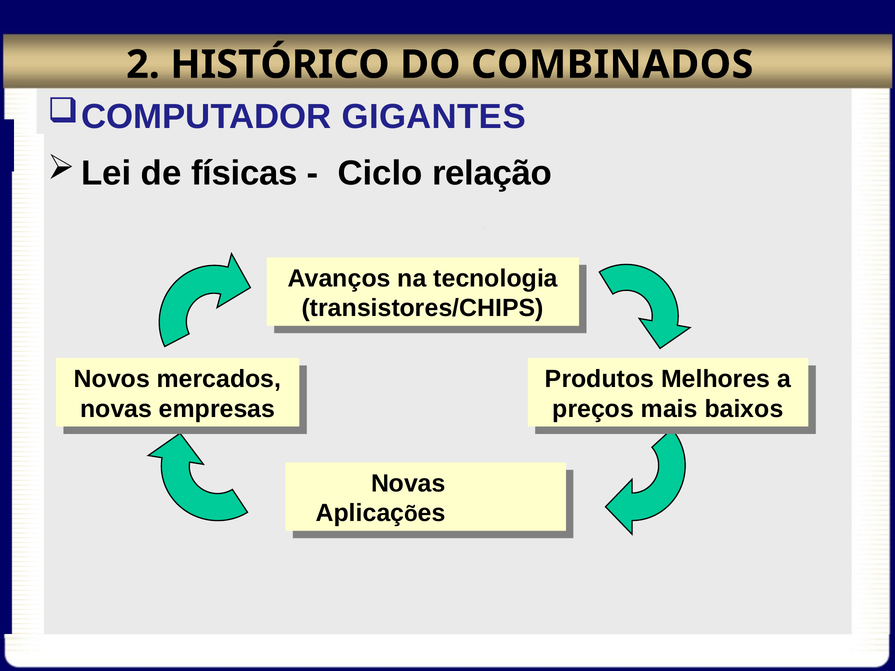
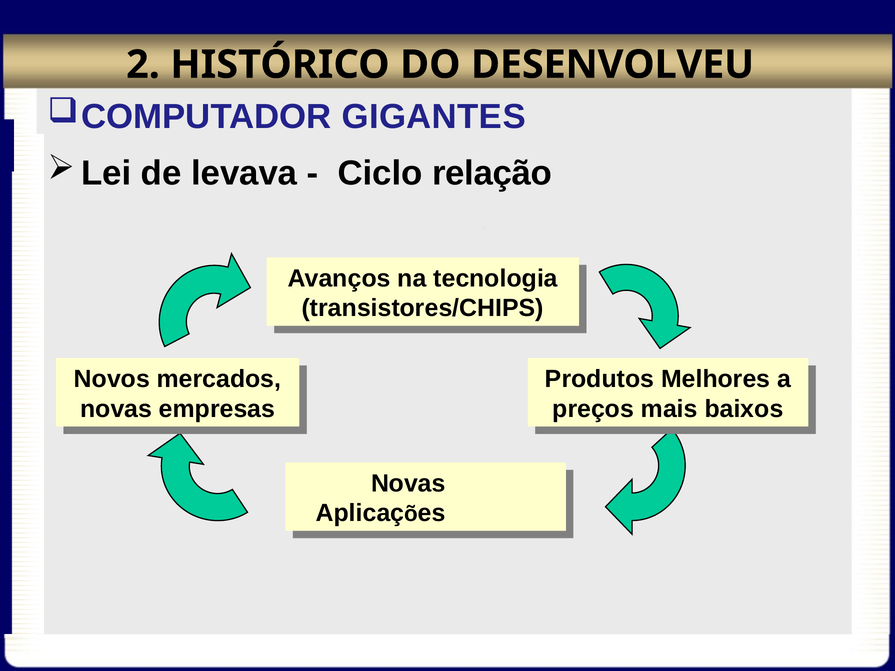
COMBINADOS: COMBINADOS -> DESENVOLVEU (613, 65)
físicas: físicas -> levava (244, 173)
